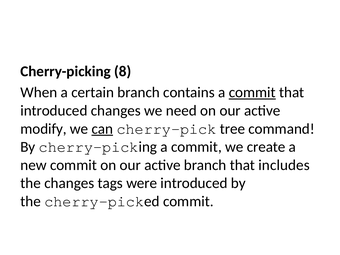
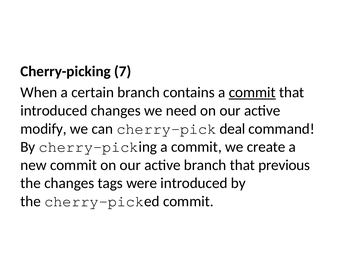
8: 8 -> 7 (123, 71)
can underline: present -> none (102, 129)
tree: tree -> deal (232, 129)
includes: includes -> previous (284, 165)
